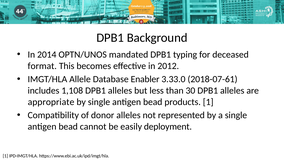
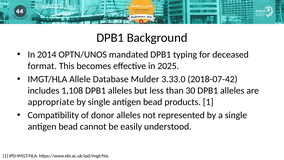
2012: 2012 -> 2025 (168, 66)
Enabler: Enabler -> Mulder (145, 79)
2018-07-61: 2018-07-61 -> 2018-07-42 (213, 79)
deployment: deployment -> understood (168, 126)
